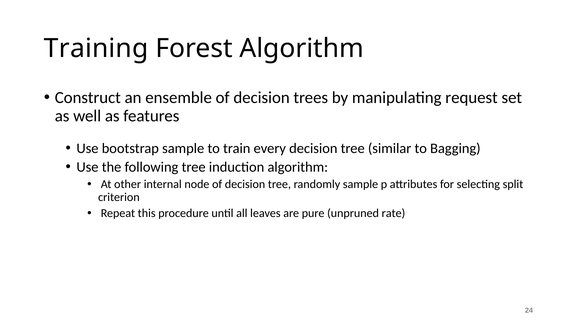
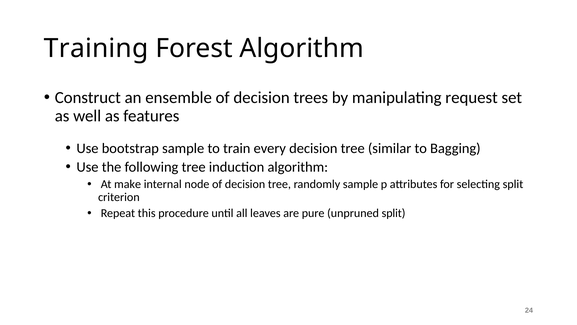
other: other -> make (128, 184)
unpruned rate: rate -> split (394, 213)
